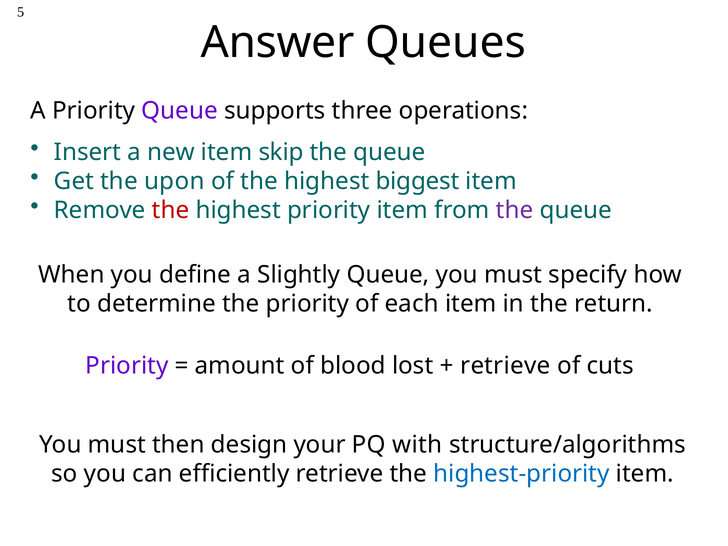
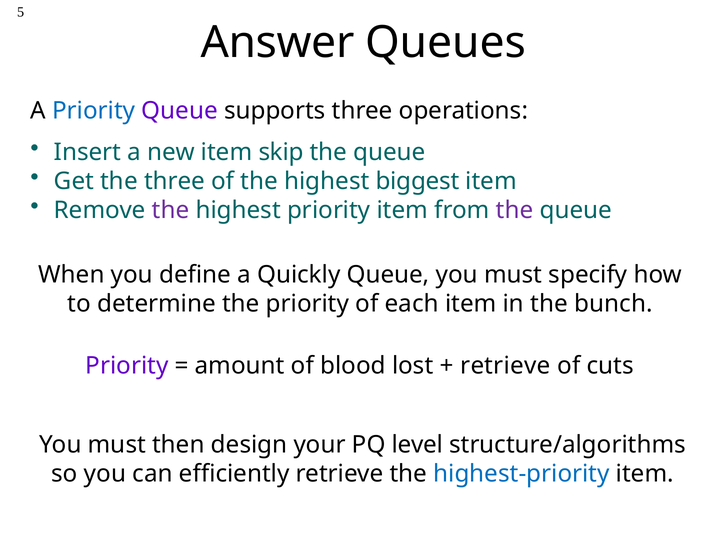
Priority colour: black -> blue (94, 111)
the upon: upon -> three (174, 181)
the colour: red -> purple (171, 210)
Slightly: Slightly -> Quickly (299, 275)
return: return -> bunch (613, 304)
with: with -> level (417, 444)
